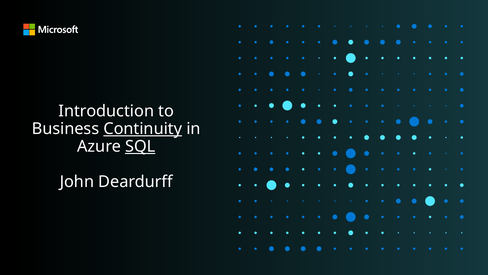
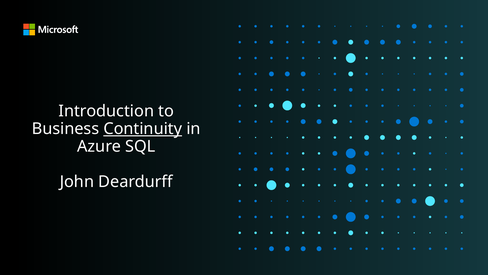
SQL underline: present -> none (140, 146)
